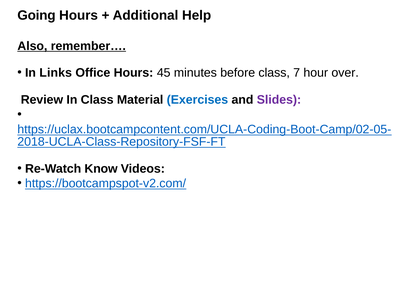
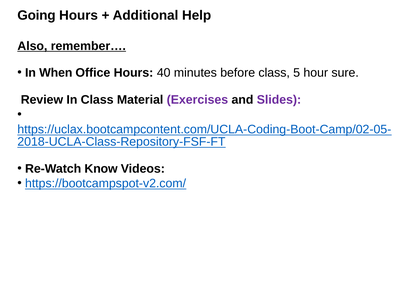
Links: Links -> When (56, 73)
45: 45 -> 40 (164, 73)
7: 7 -> 5 (297, 73)
over: over -> sure (345, 73)
Exercises colour: blue -> purple (197, 100)
